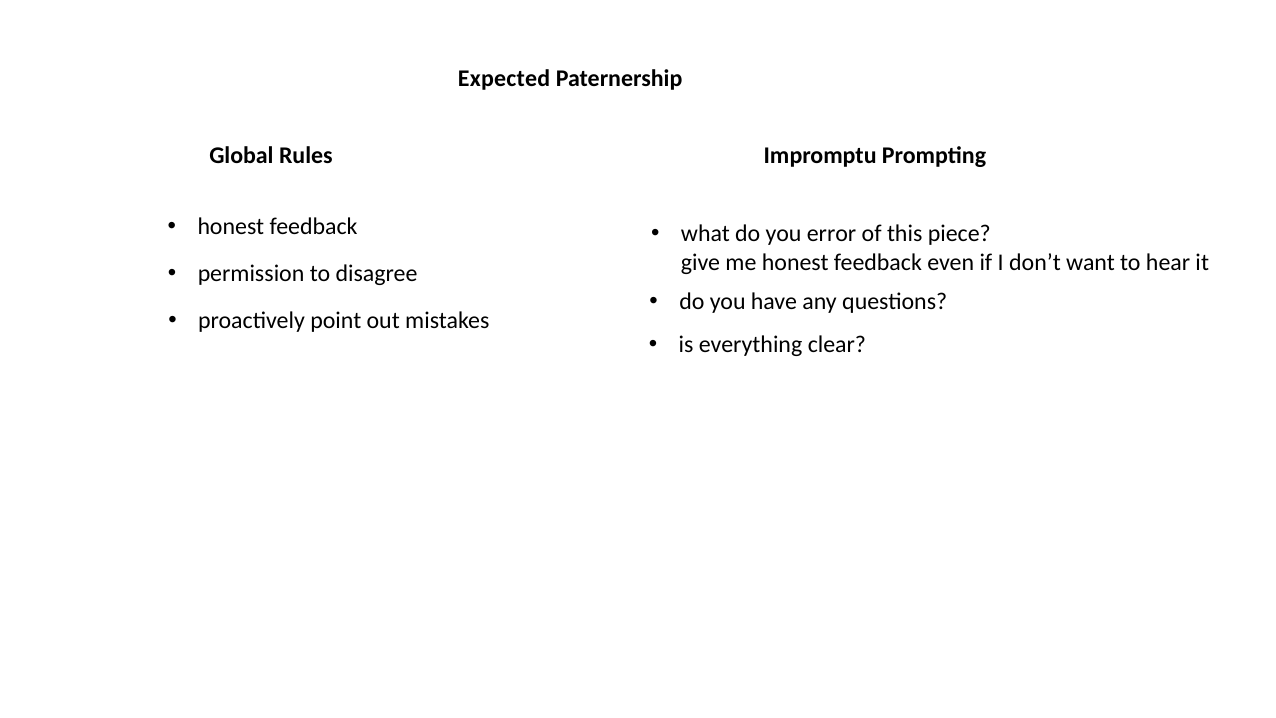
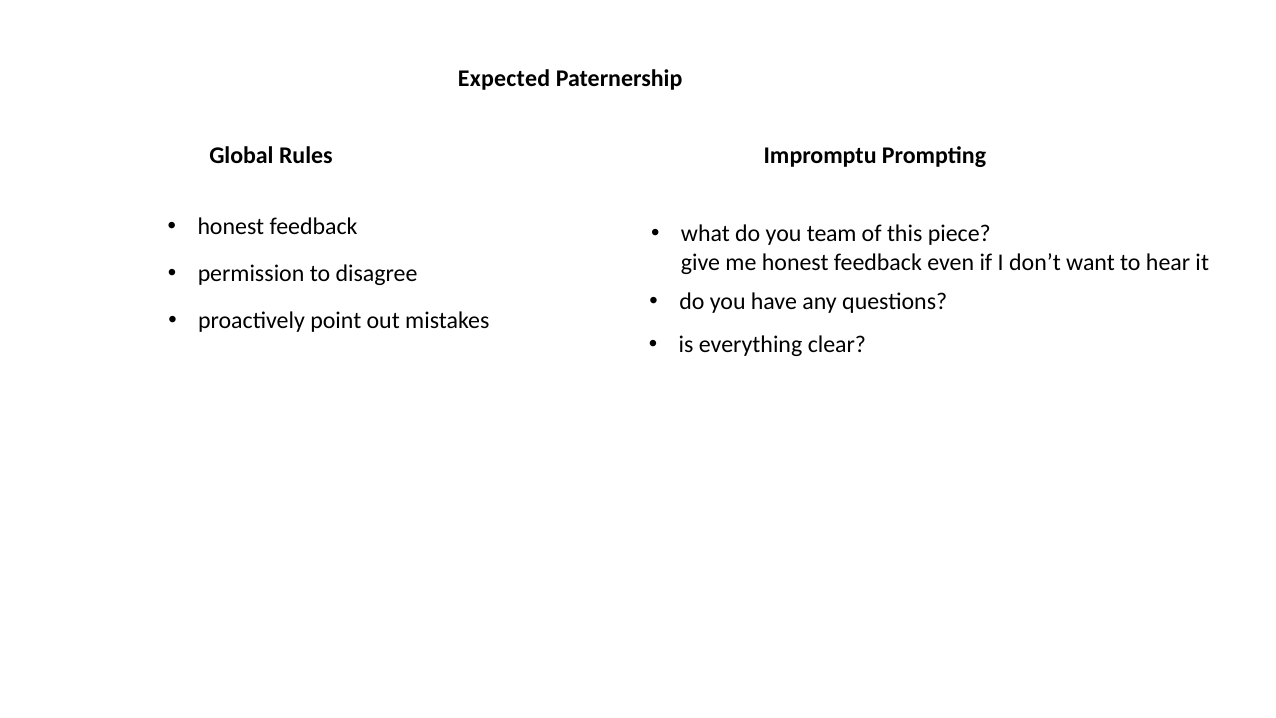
error: error -> team (832, 233)
